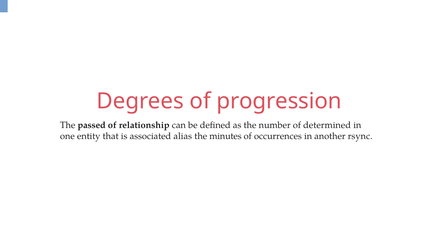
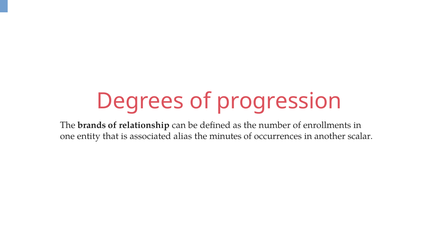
passed: passed -> brands (92, 125)
determined: determined -> enrollments (327, 125)
rsync: rsync -> scalar (360, 136)
